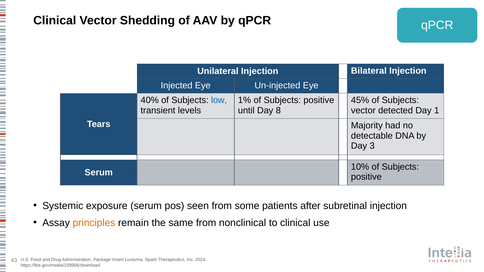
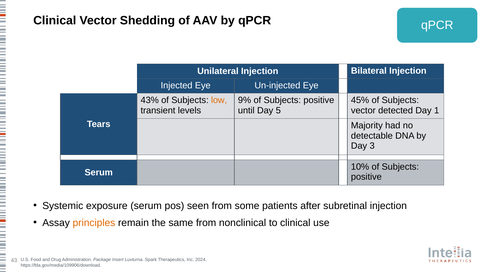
40%: 40% -> 43% (150, 100)
low colour: blue -> orange (219, 100)
1%: 1% -> 9% (245, 100)
8: 8 -> 5 (278, 110)
